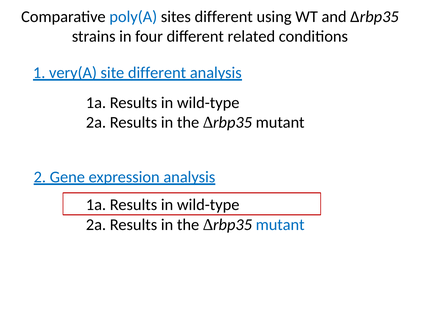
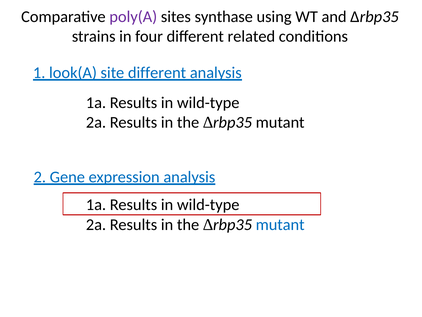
poly(A colour: blue -> purple (133, 17)
sites different: different -> synthase (224, 17)
very(A: very(A -> look(A (73, 73)
